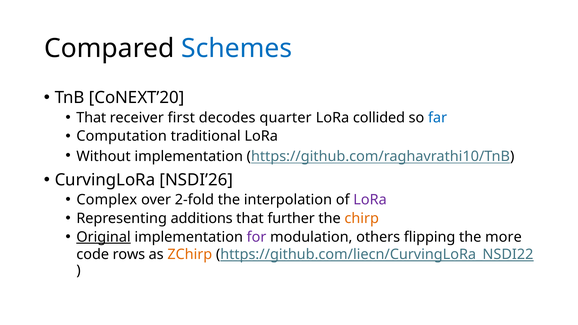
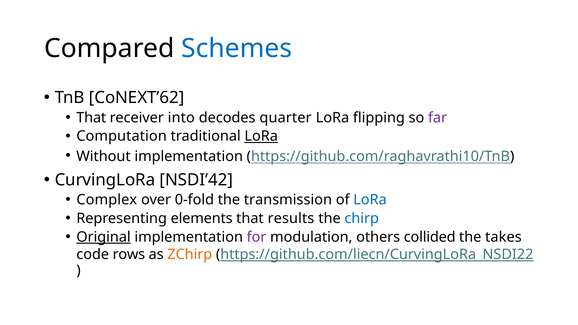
CoNEXT’20: CoNEXT’20 -> CoNEXT’62 (137, 98)
first: first -> into (181, 118)
collided: collided -> flipping (379, 118)
far colour: blue -> purple (438, 118)
LoRa underline: none -> present (261, 136)
NSDI’26: NSDI’26 -> NSDI’42 (196, 180)
2-fold: 2-fold -> 0-fold (194, 200)
interpolation: interpolation -> transmission (288, 200)
LoRa colour: purple -> blue (370, 200)
additions: additions -> elements (202, 218)
further: further -> results (291, 218)
chirp colour: orange -> blue (362, 218)
flipping: flipping -> collided (430, 237)
more: more -> takes (503, 237)
